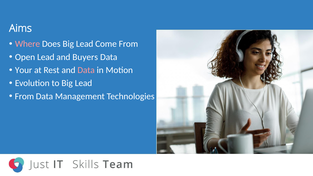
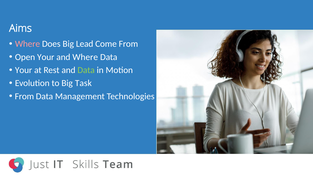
Open Lead: Lead -> Your (46, 57)
and Buyers: Buyers -> Where (85, 57)
Data colour: pink -> light green (86, 70)
to Big Lead: Lead -> Task (83, 83)
